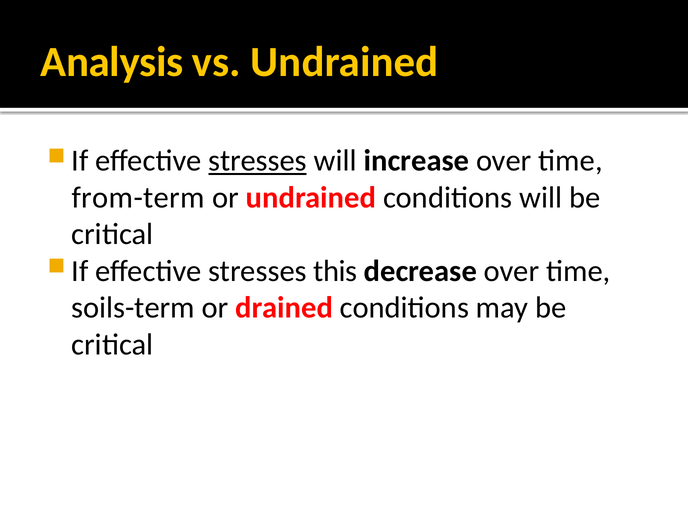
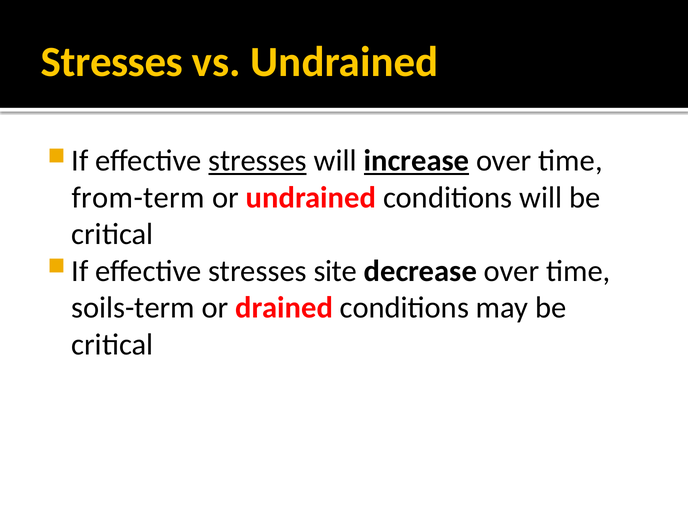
Analysis: Analysis -> Stresses (112, 62)
increase underline: none -> present (416, 161)
this: this -> site (335, 271)
